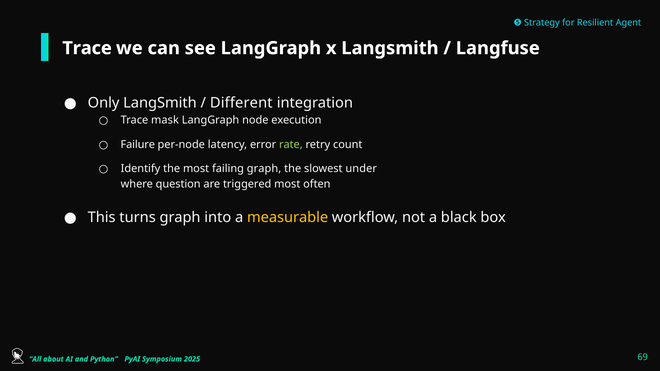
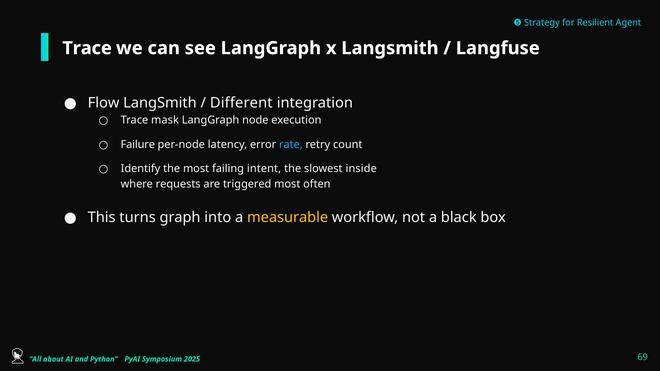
Only: Only -> Flow (104, 103)
rate colour: light green -> light blue (291, 145)
failing graph: graph -> intent (264, 169)
under: under -> inside (361, 169)
question: question -> requests (178, 184)
